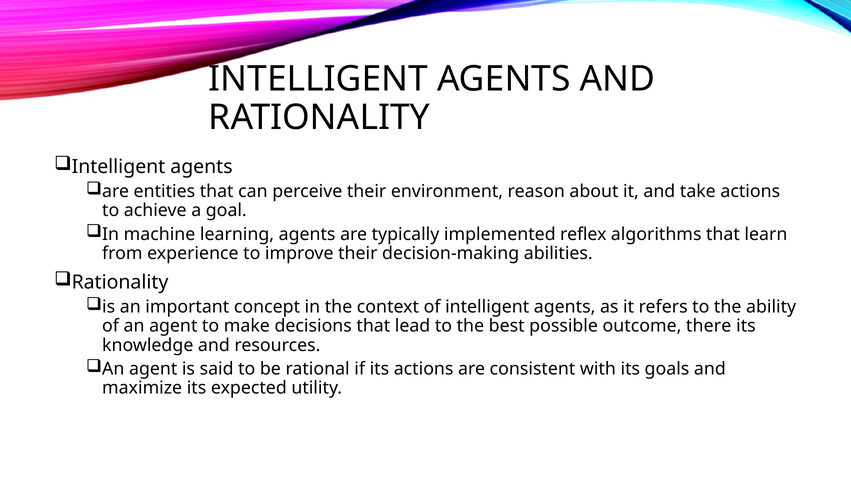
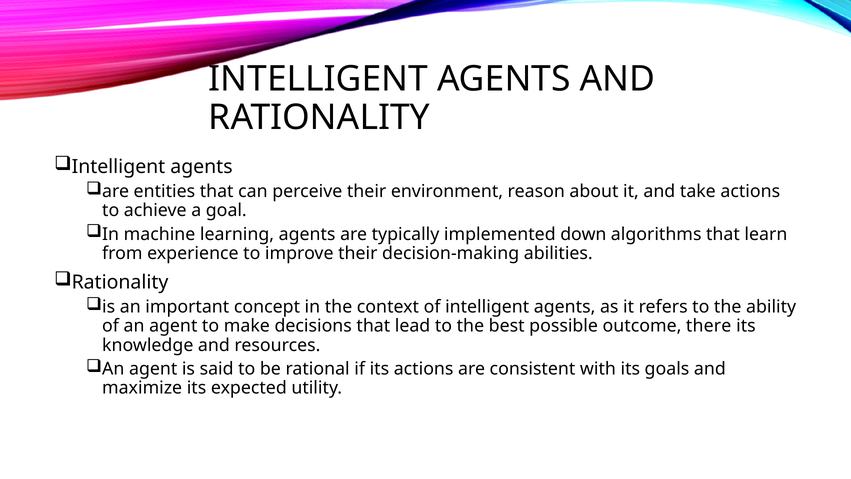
reflex: reflex -> down (583, 234)
